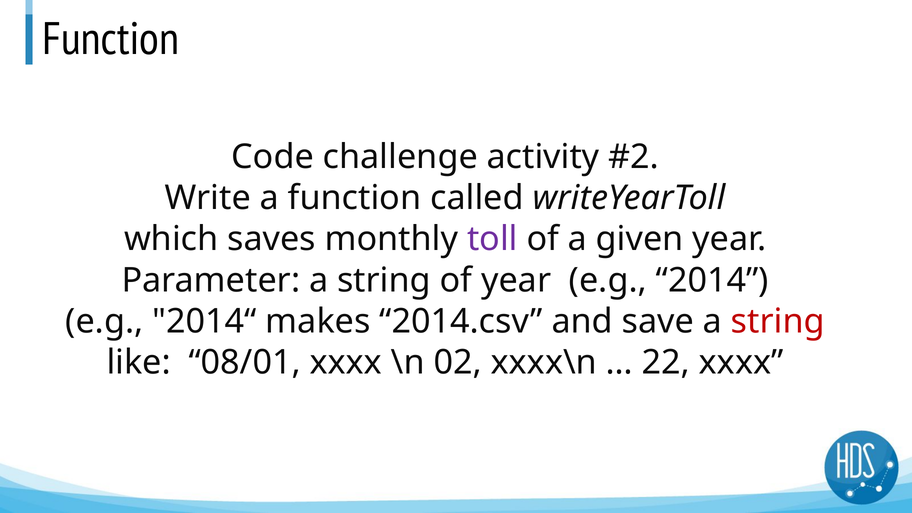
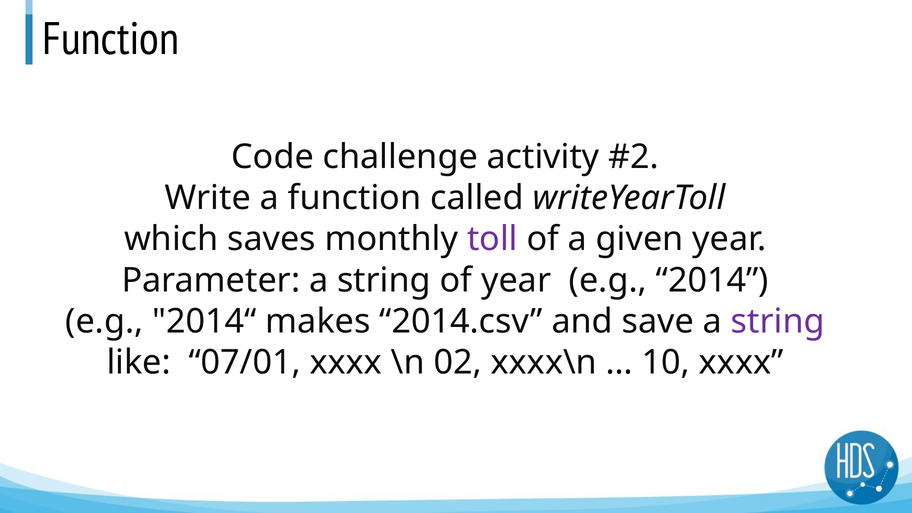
string colour: red -> purple (778, 321)
08/01: 08/01 -> 07/01 (245, 362)
22: 22 -> 10 (666, 362)
